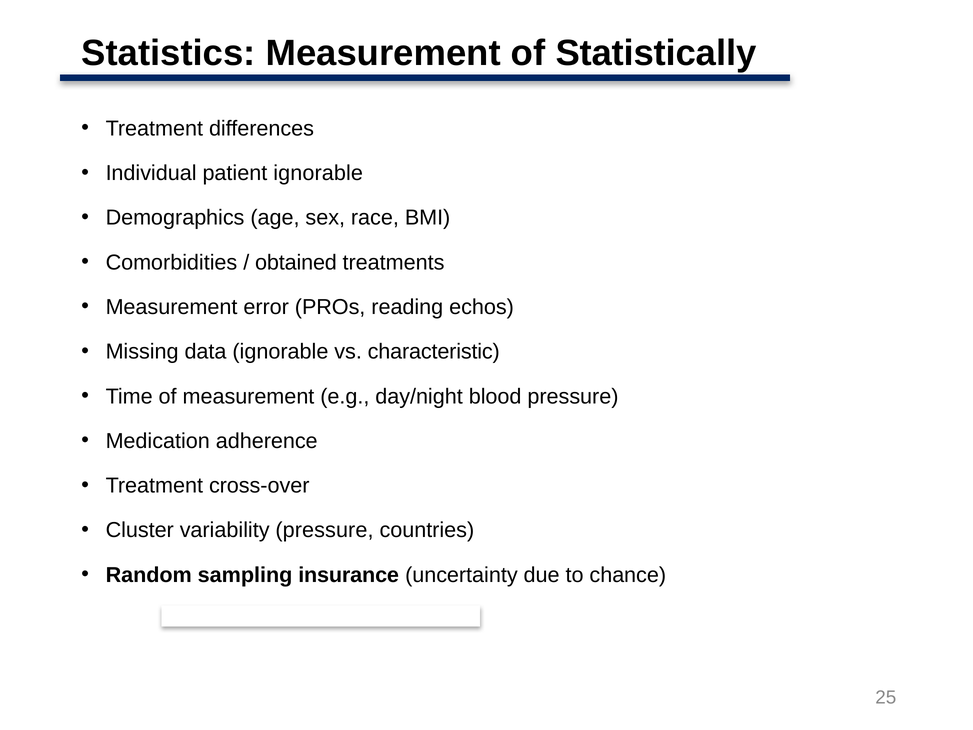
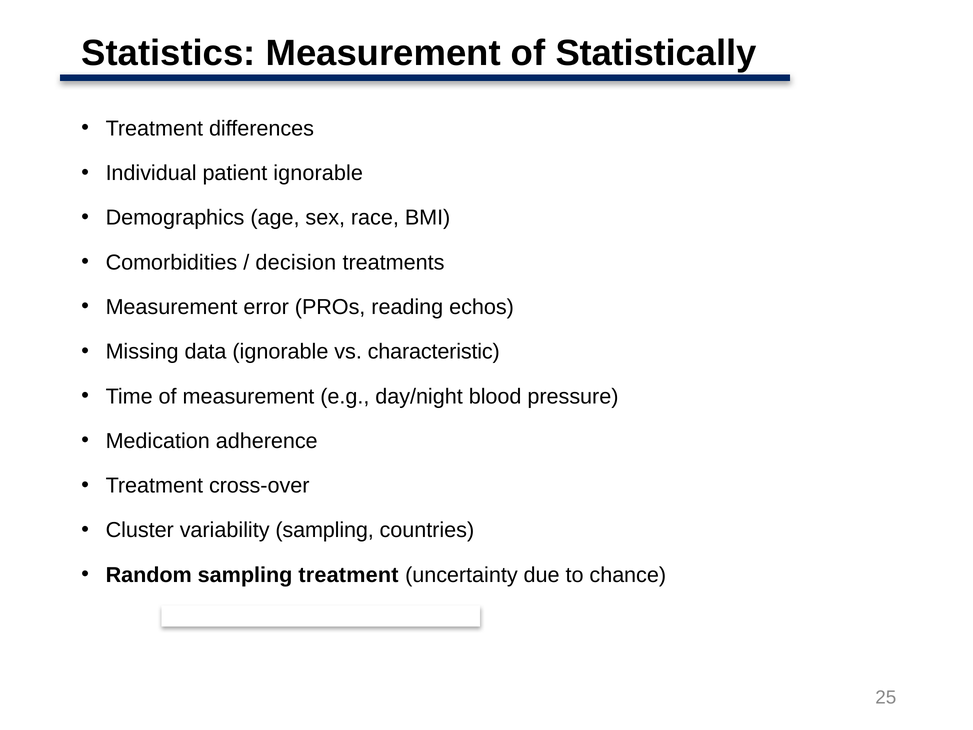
obtained: obtained -> decision (296, 262)
variability pressure: pressure -> sampling (325, 530)
sampling insurance: insurance -> treatment (348, 575)
